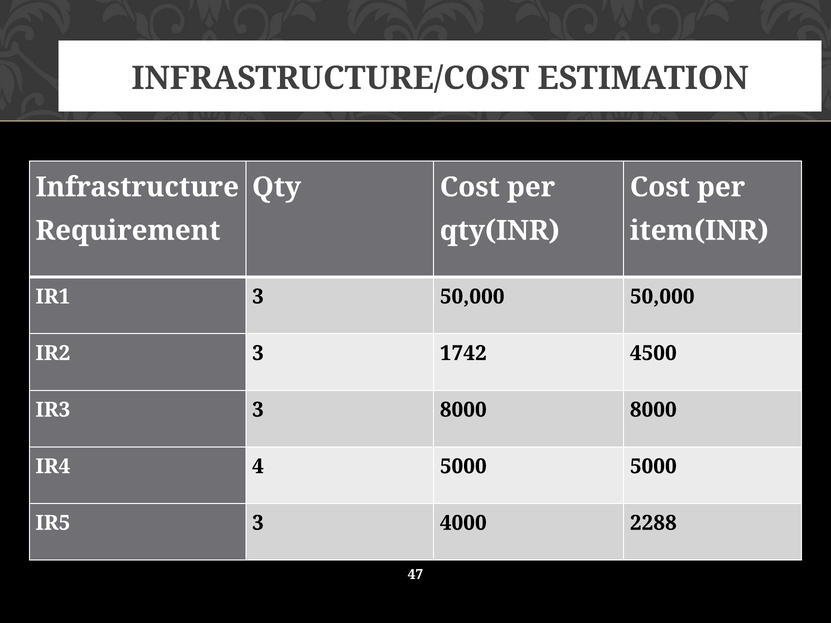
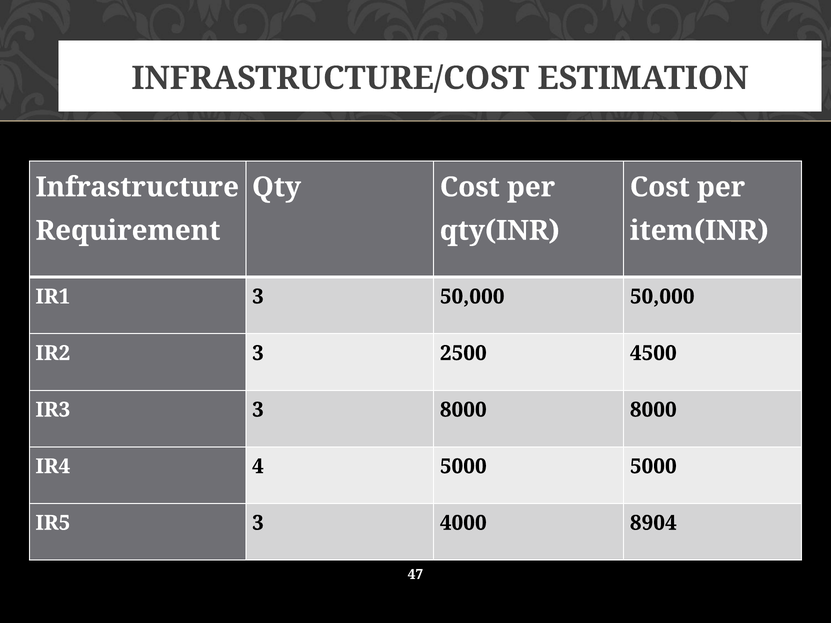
1742: 1742 -> 2500 (463, 353)
2288: 2288 -> 8904 (653, 523)
